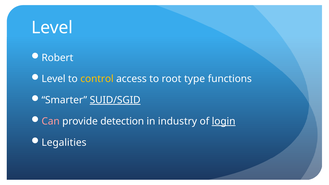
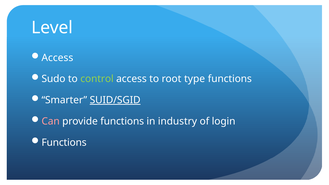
Robert: Robert -> Access (57, 58)
Level: Level -> Sudo (53, 79)
control colour: yellow -> light green (97, 79)
provide detection: detection -> functions (122, 121)
login underline: present -> none (224, 121)
Legalities: Legalities -> Functions (64, 143)
